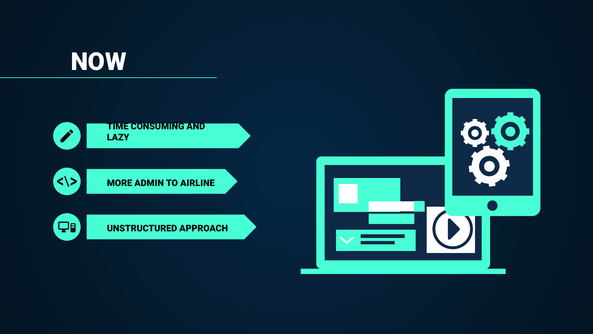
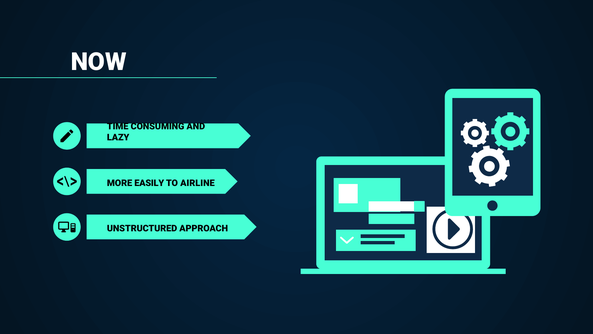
ADMIN: ADMIN -> EASILY (149, 183)
